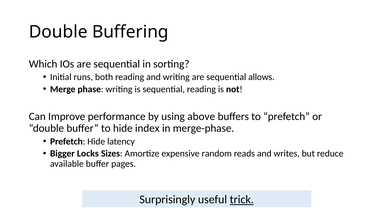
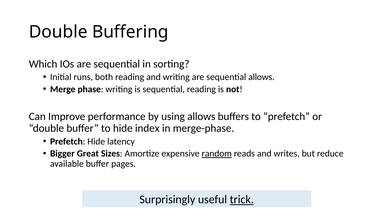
using above: above -> allows (201, 116)
Locks: Locks -> Great (88, 153)
random underline: none -> present (217, 153)
